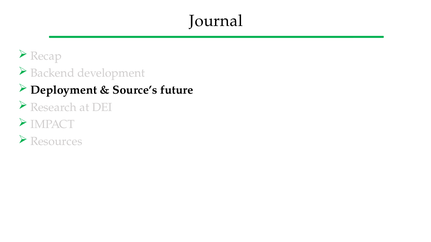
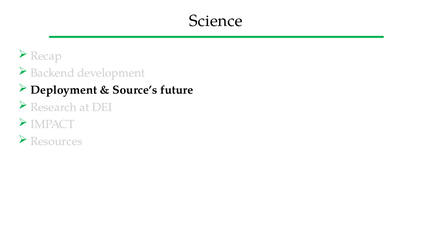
Journal: Journal -> Science (216, 21)
